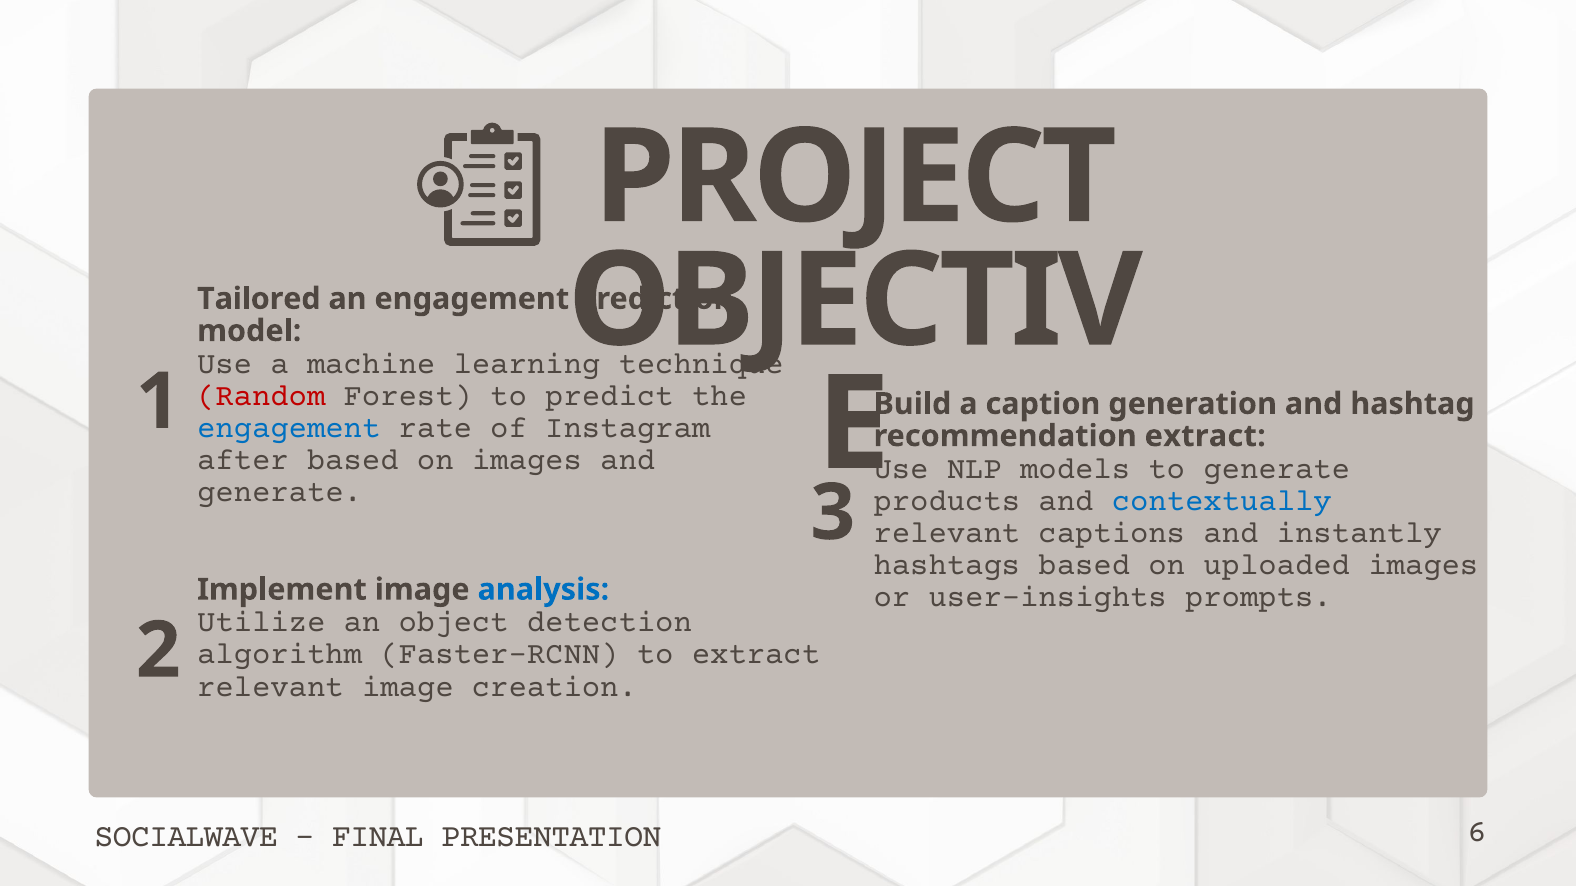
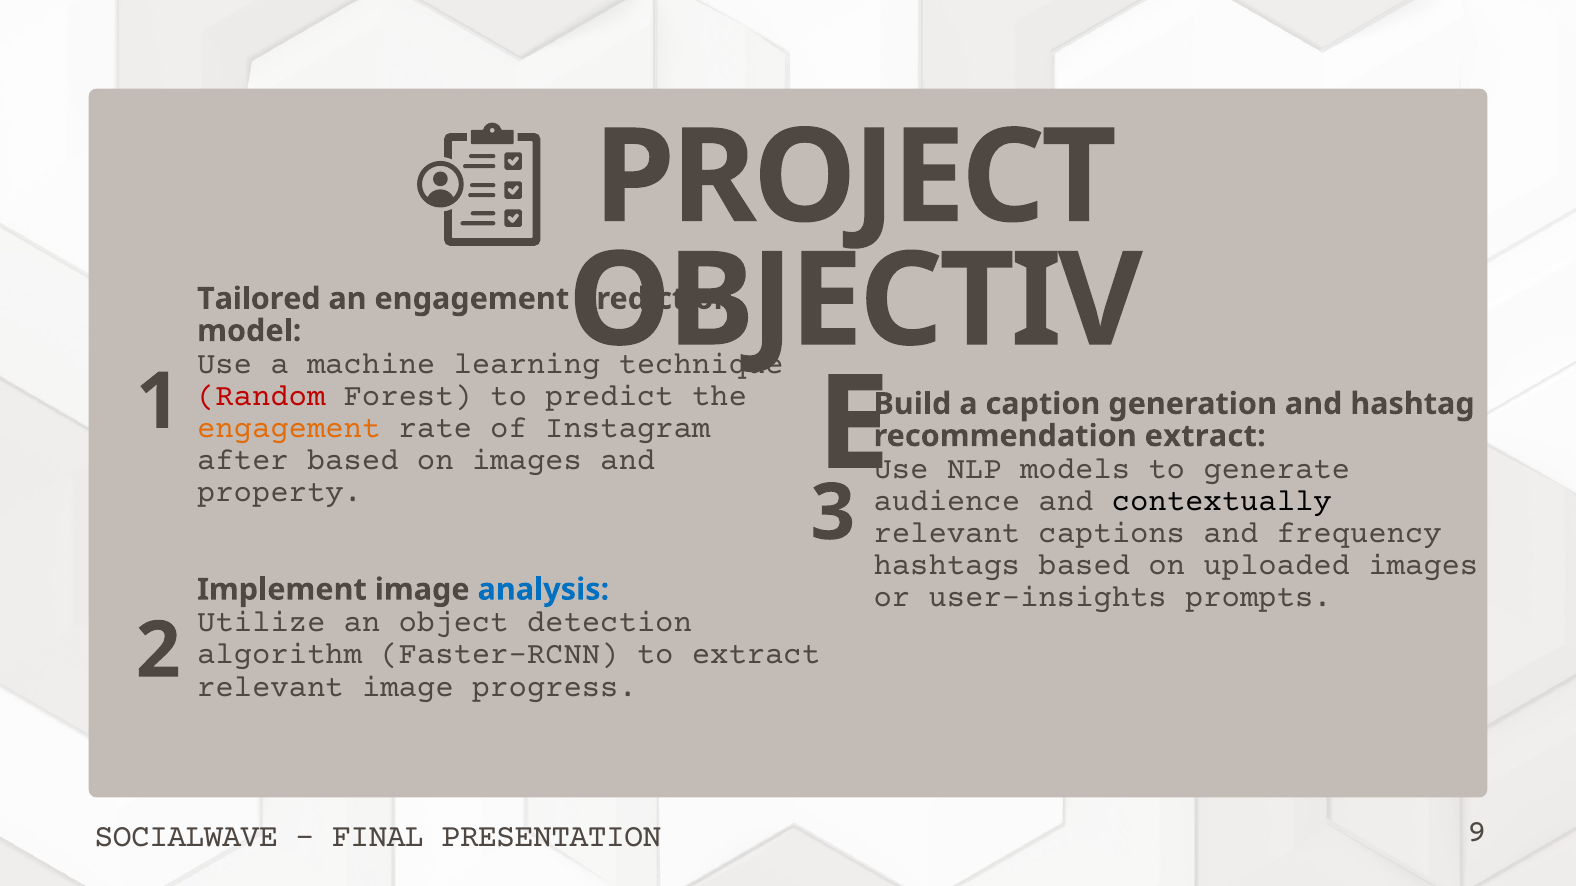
engagement colour: blue -> orange (289, 428)
generate: generate -> property (280, 492)
products: products -> audience (947, 501)
contextually colour: blue -> black (1222, 501)
instantly: instantly -> frequency (1359, 533)
creation: creation -> progress (554, 686)
6: 6 -> 9 (1477, 831)
